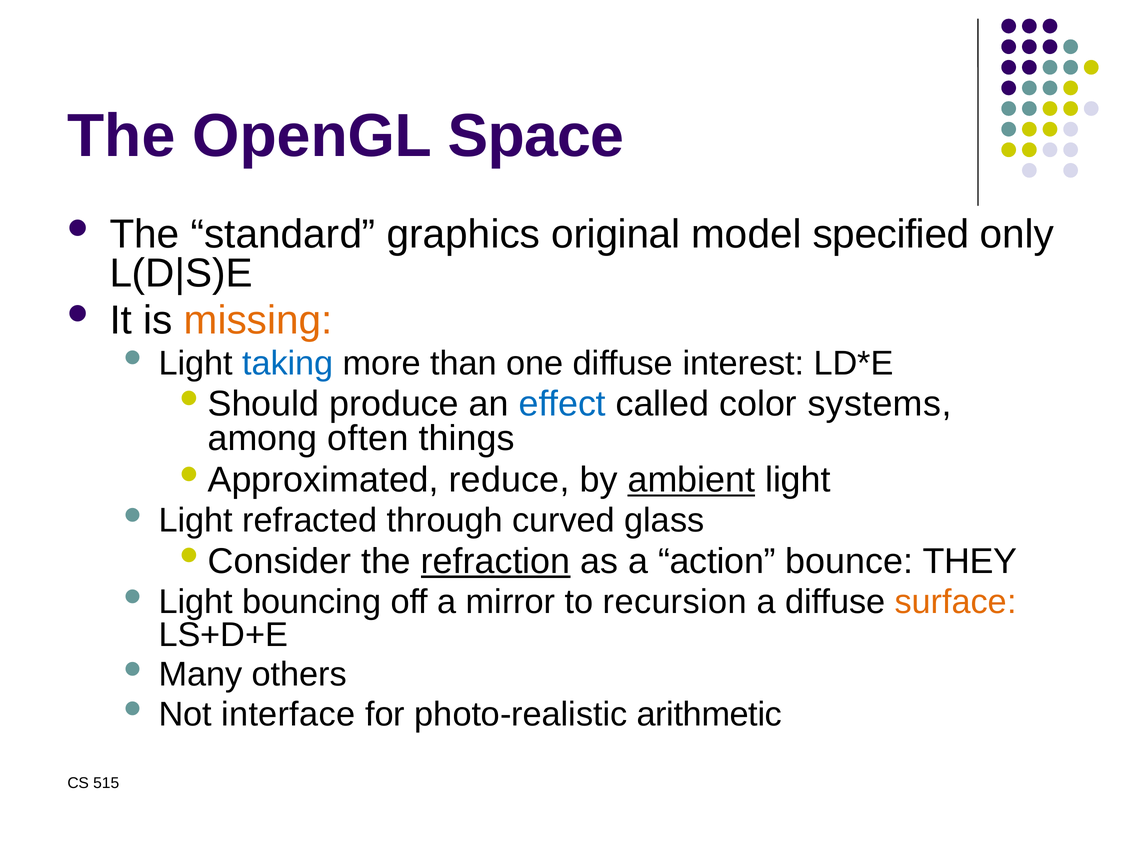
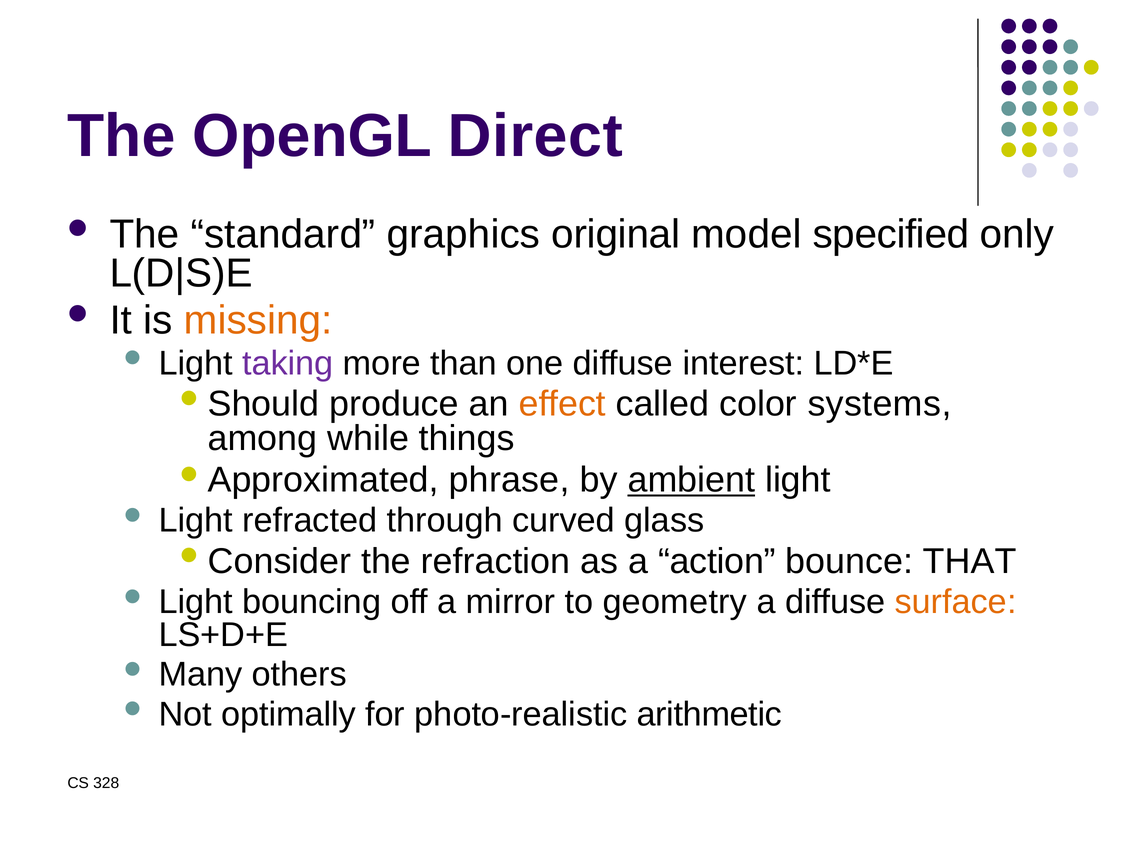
Space: Space -> Direct (535, 136)
taking colour: blue -> purple (288, 363)
effect colour: blue -> orange (562, 404)
often: often -> while (368, 439)
reduce: reduce -> phrase (509, 480)
refraction underline: present -> none (496, 562)
THEY: THEY -> THAT (970, 562)
recursion: recursion -> geometry (675, 602)
interface: interface -> optimally (288, 715)
515: 515 -> 328 (106, 783)
